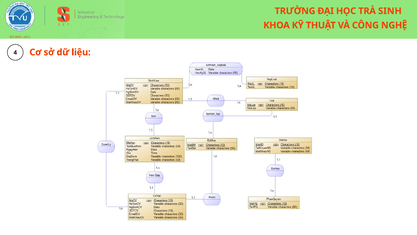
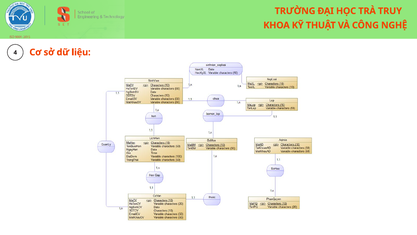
SINH: SINH -> TRUY (390, 11)
